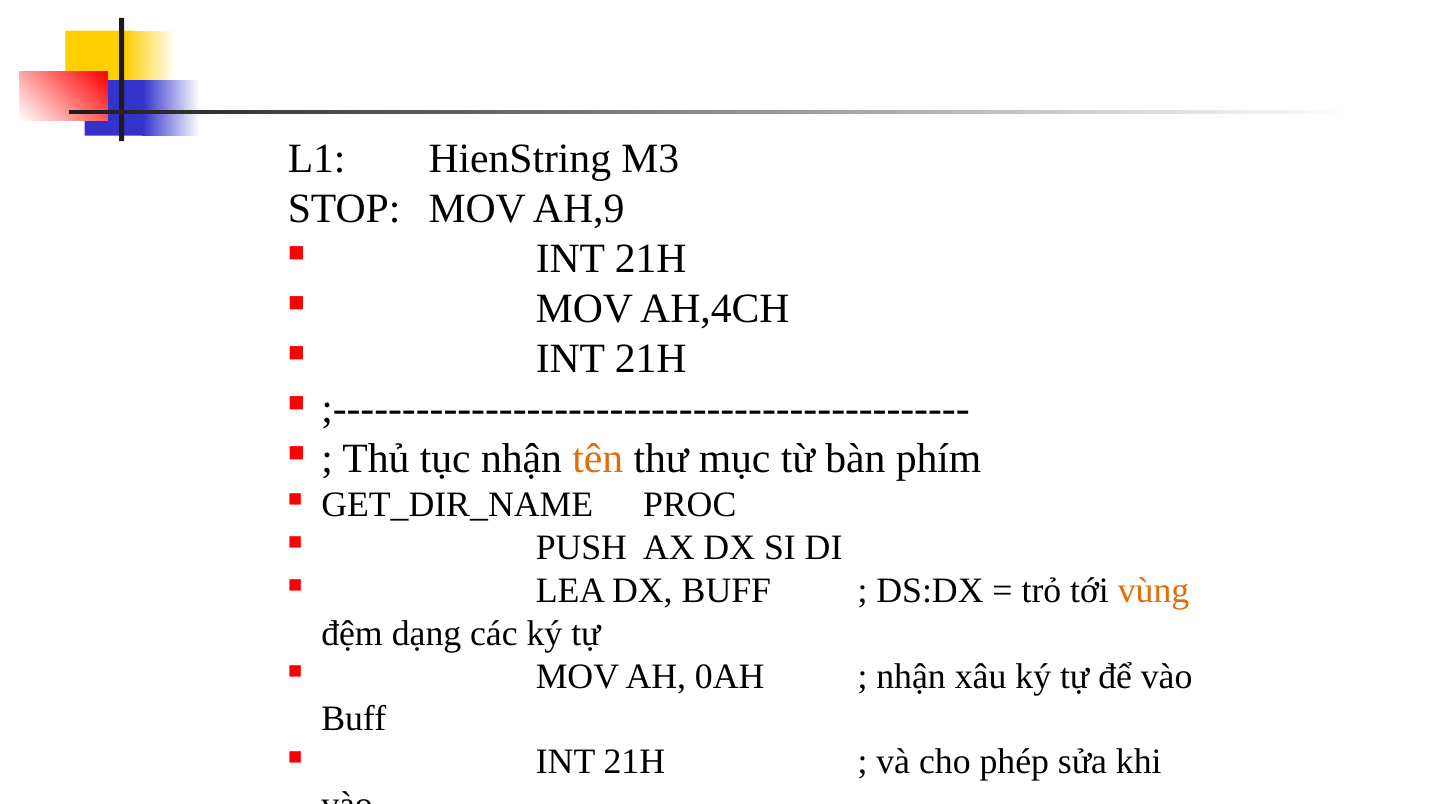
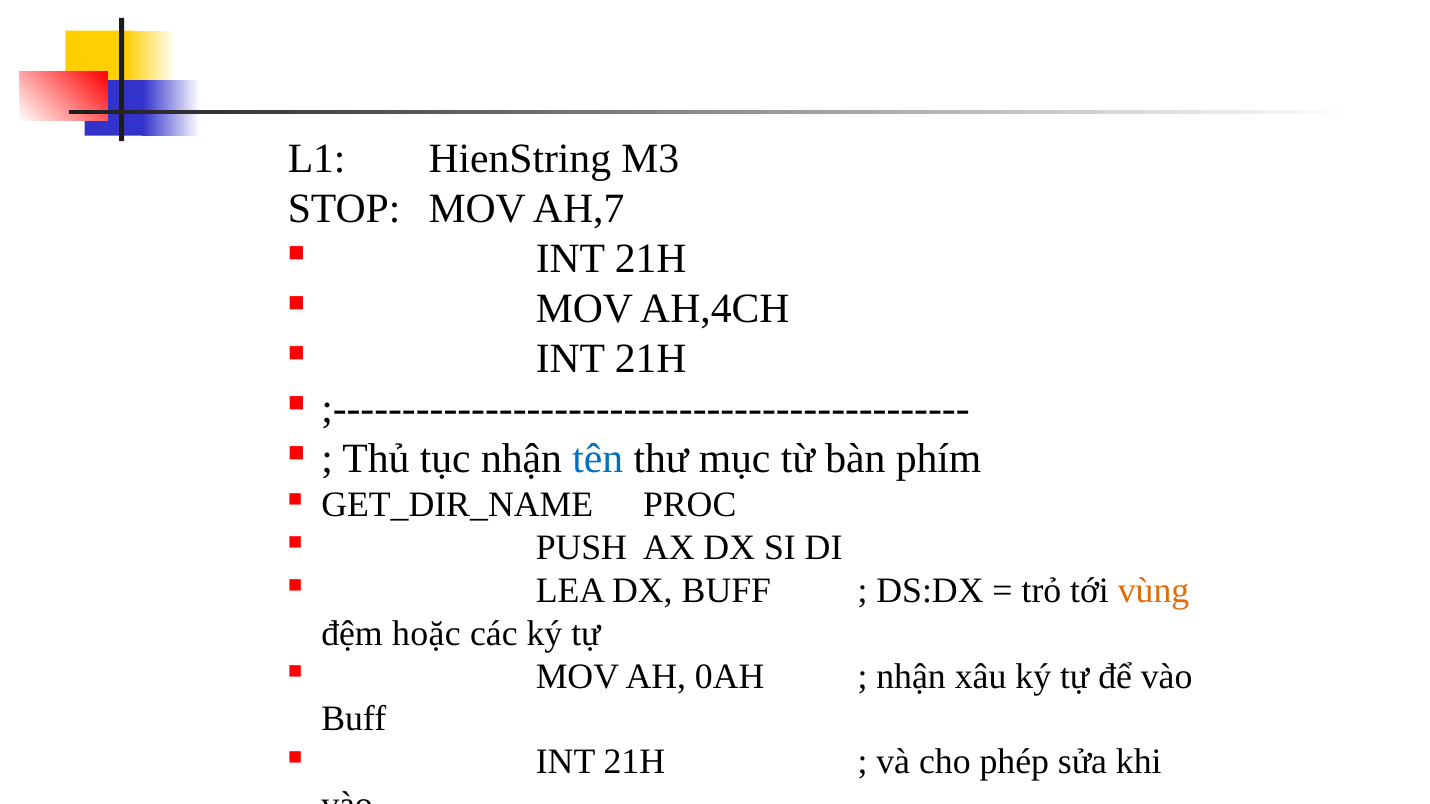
AH,9: AH,9 -> AH,7 (579, 209)
tên colour: orange -> blue (598, 459)
dạng: dạng -> hoặc (426, 634)
